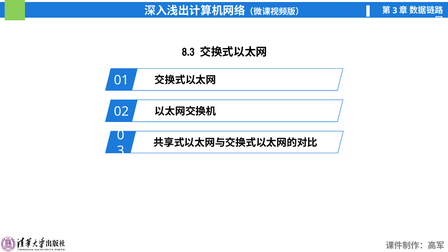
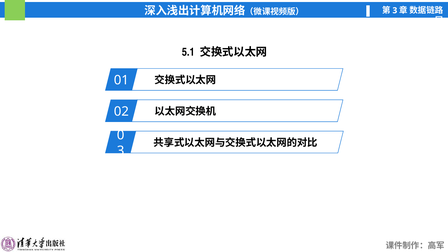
8.3: 8.3 -> 5.1 (188, 52)
